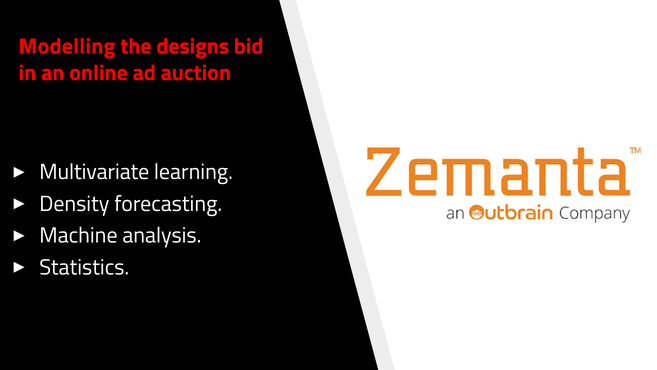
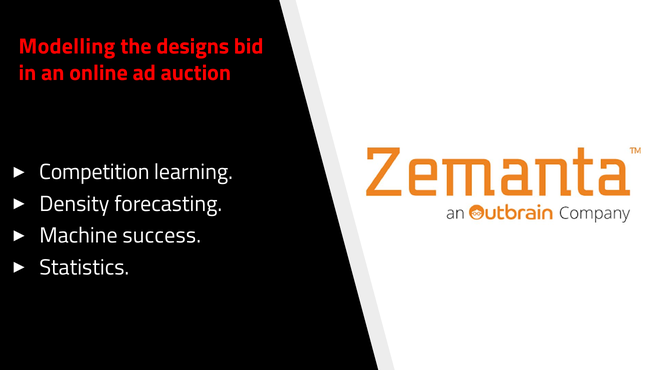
Multivariate: Multivariate -> Competition (94, 172)
analysis: analysis -> success (162, 235)
